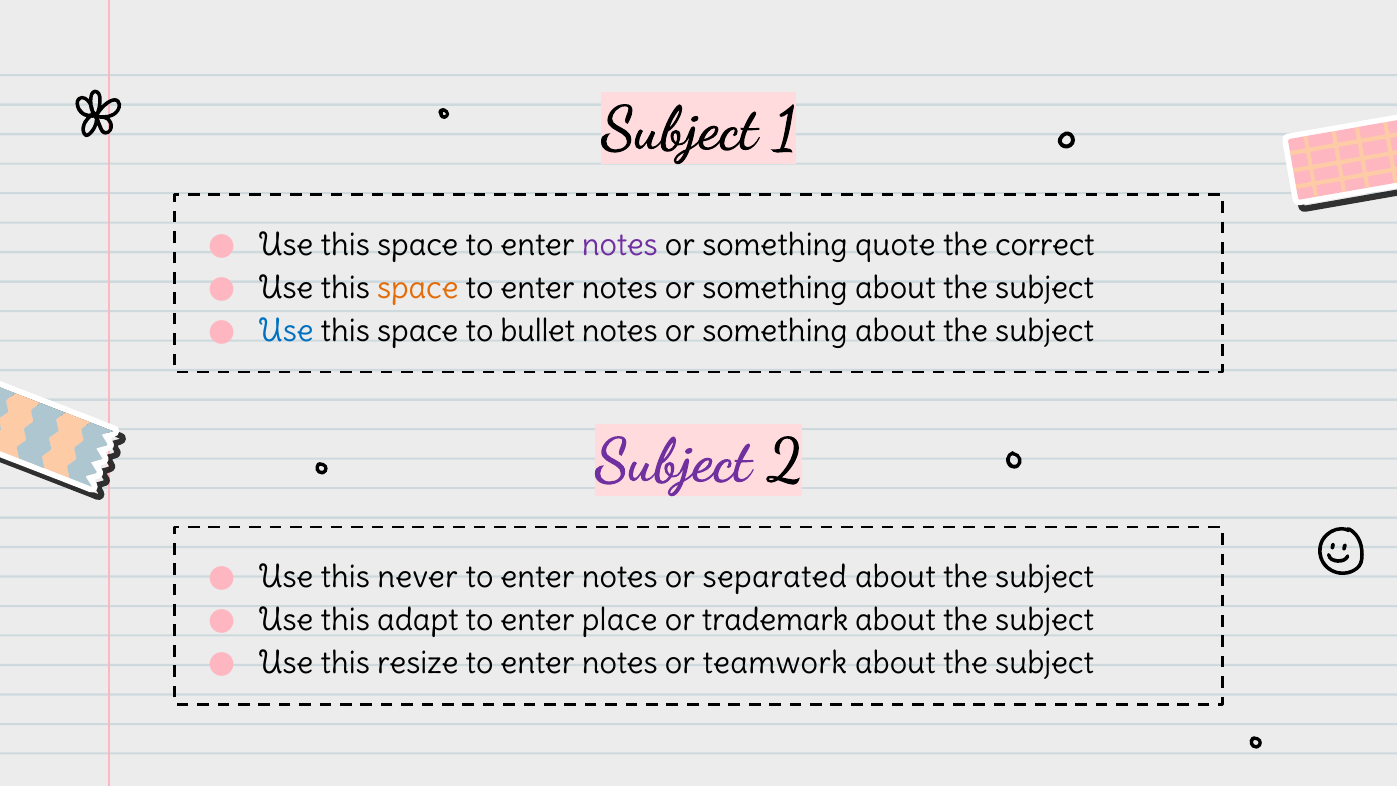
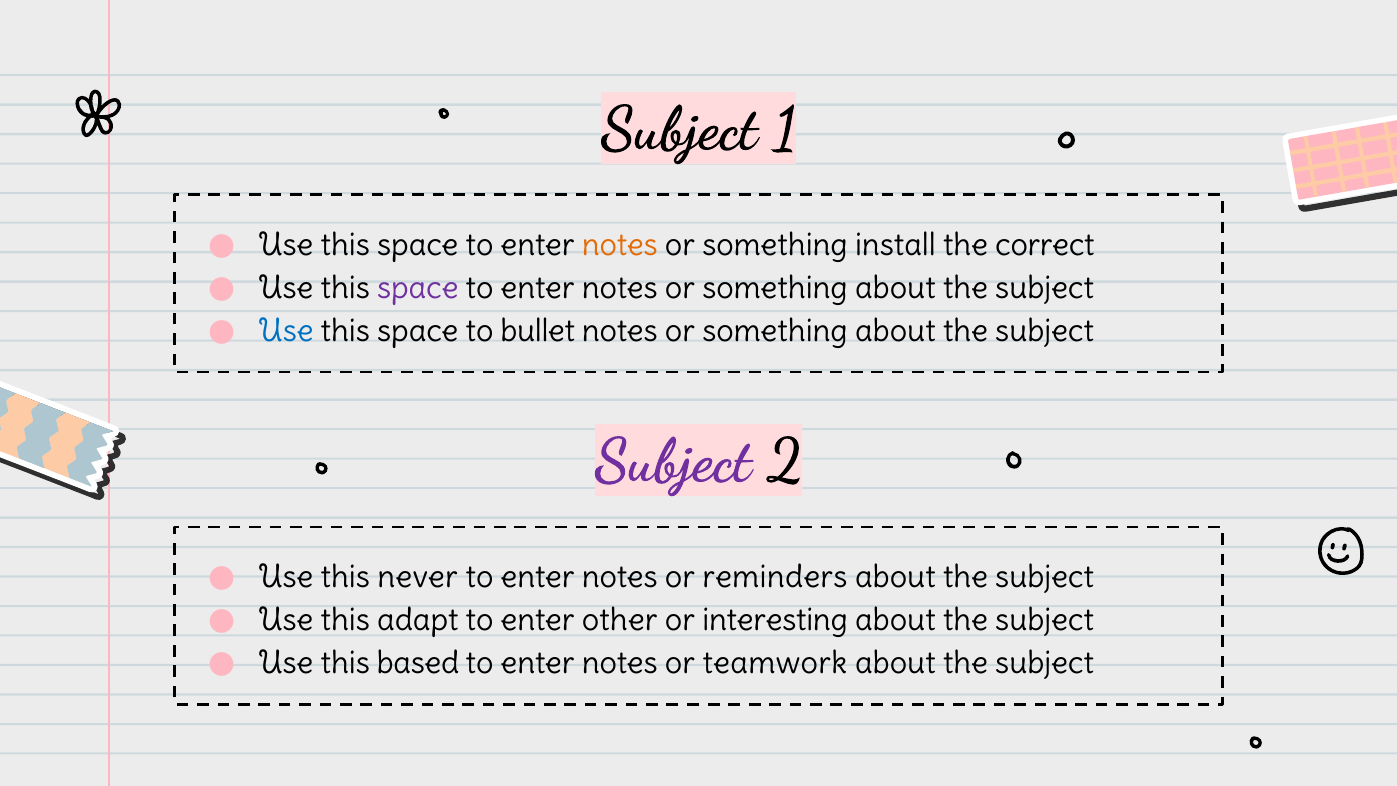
notes colour: purple -> orange (620, 246)
quote: quote -> install (895, 246)
space colour: orange -> purple (418, 288)
separated: separated -> reminders (775, 578)
place: place -> other (620, 620)
trademark: trademark -> interesting (775, 620)
resize: resize -> based (418, 663)
